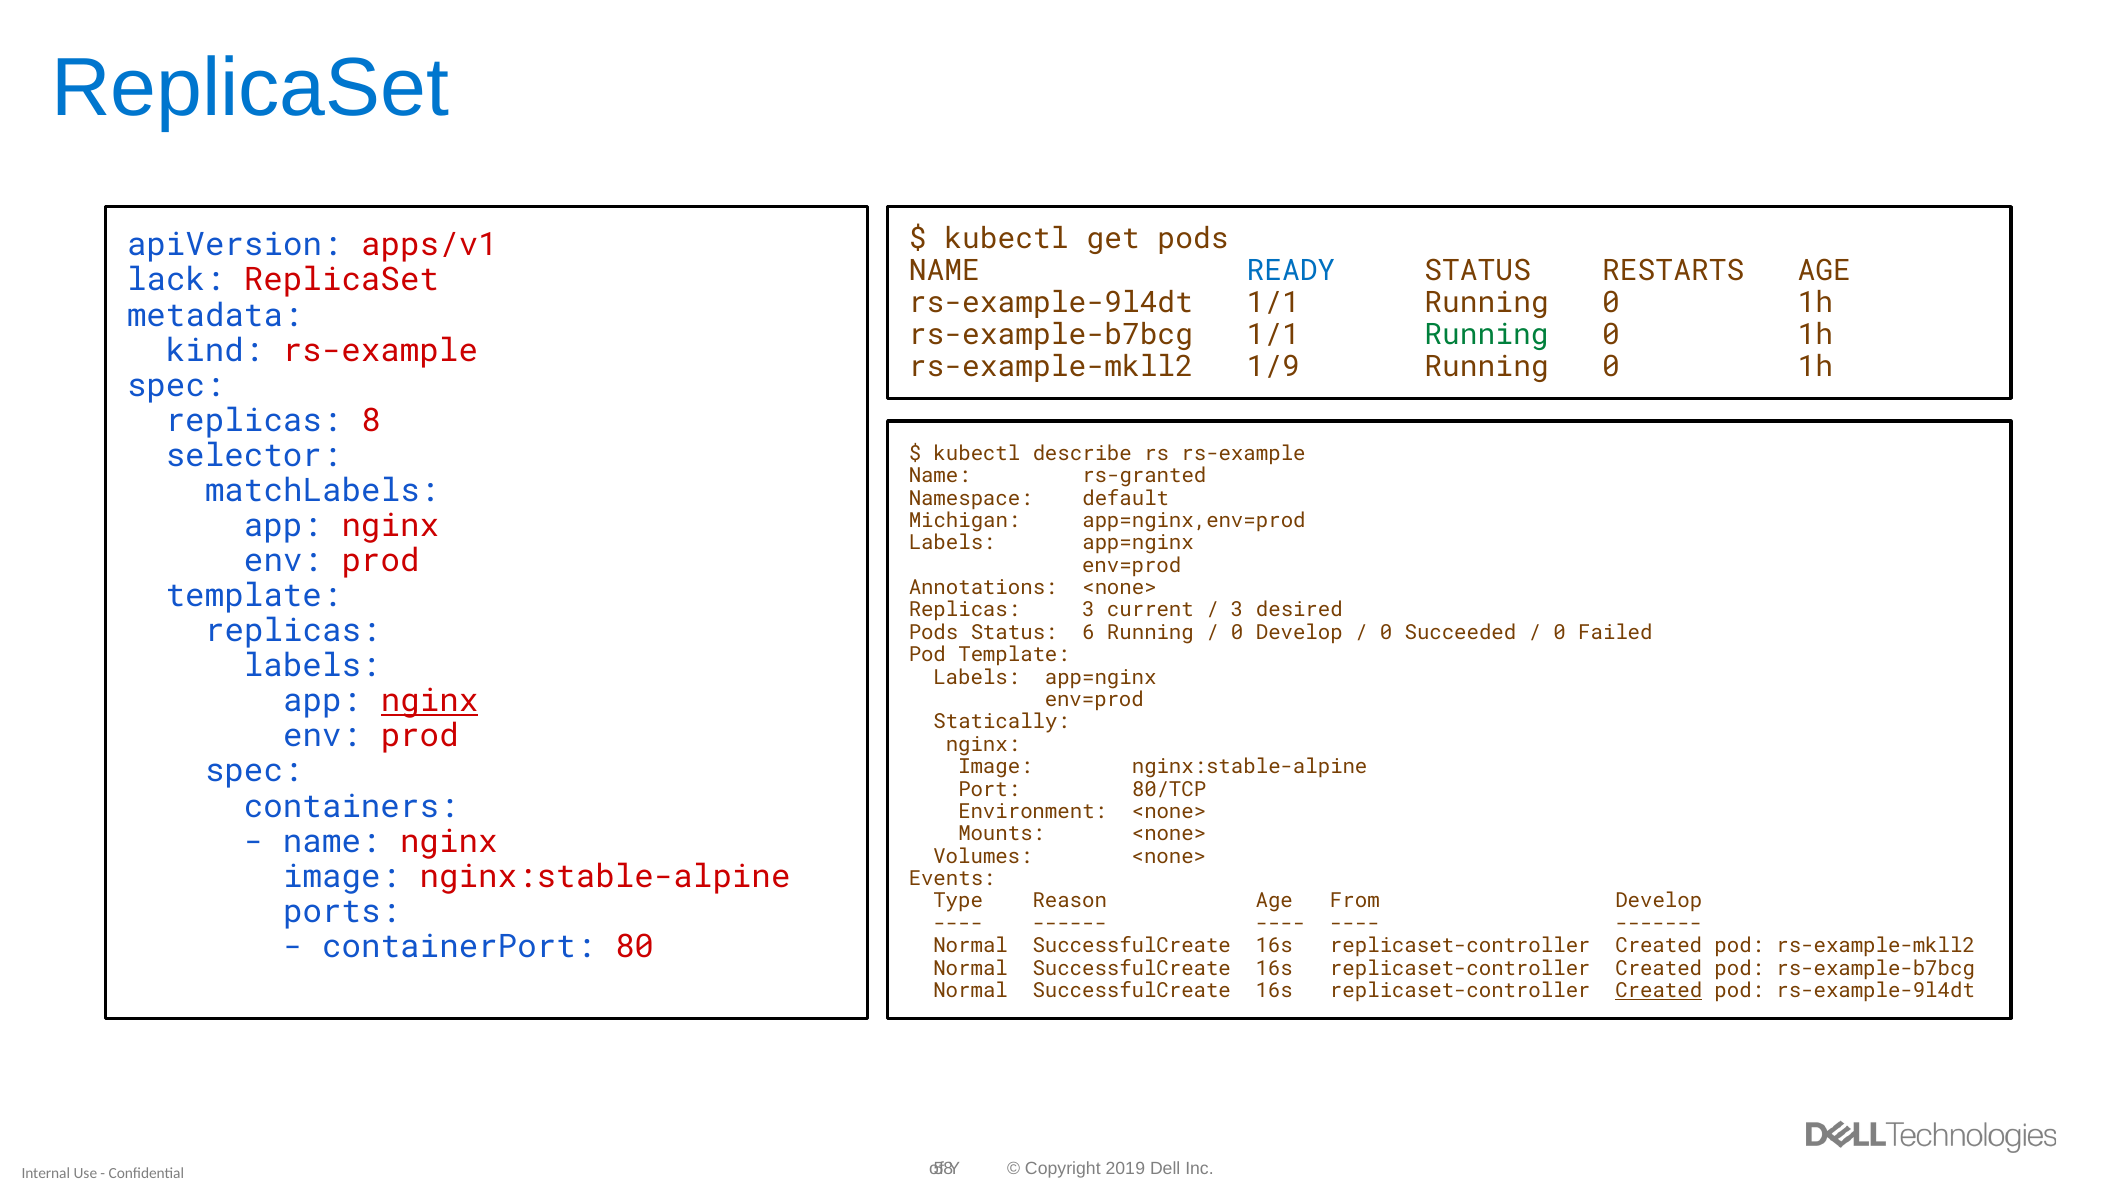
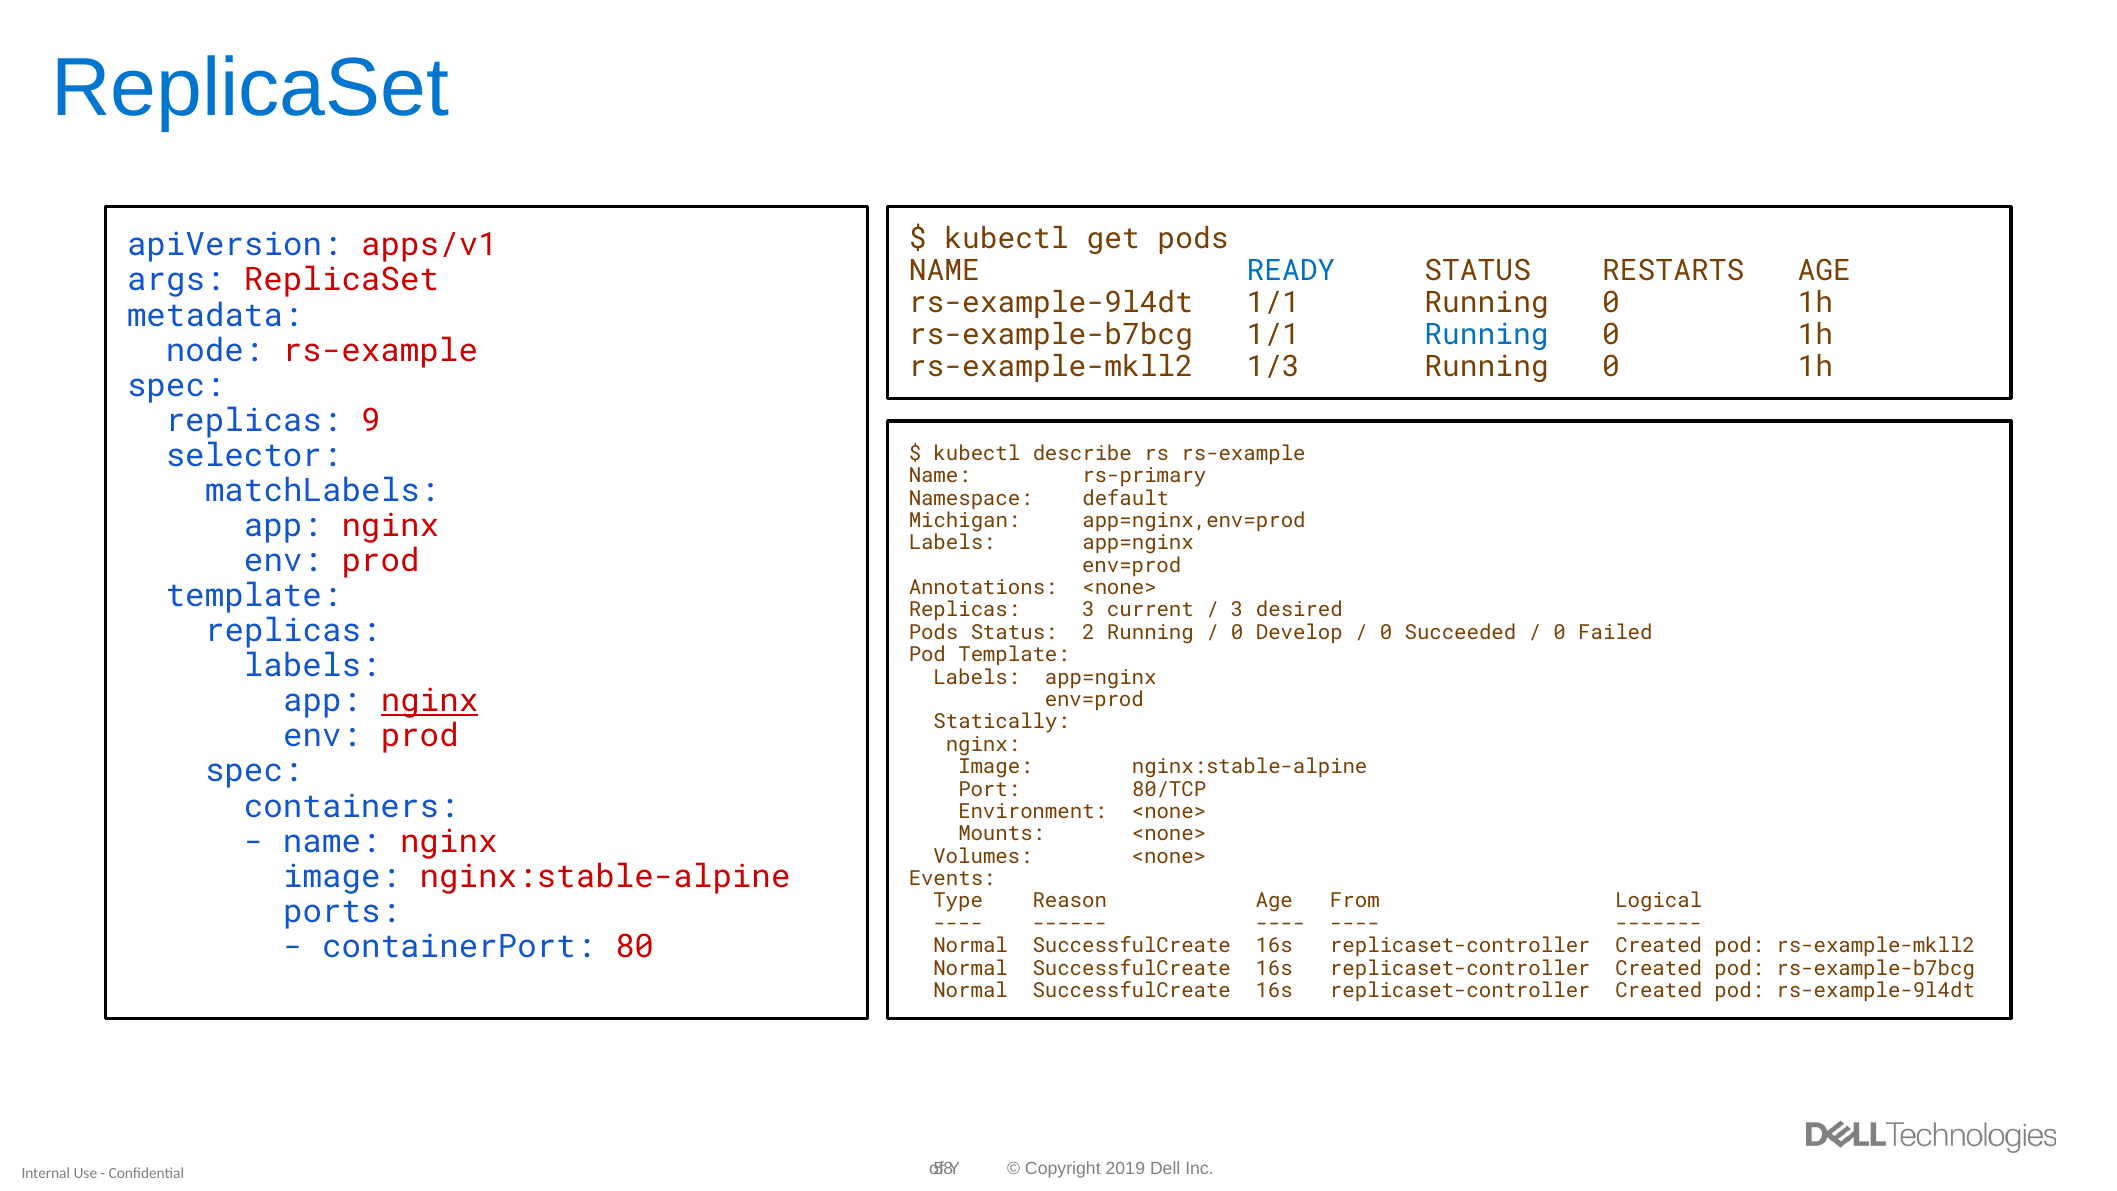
lack: lack -> args (176, 280)
Running colour: green -> blue (1487, 334)
kind: kind -> node (215, 350)
1/9: 1/9 -> 1/3 (1273, 366)
8: 8 -> 9 (371, 420)
rs-granted: rs-granted -> rs-primary (1144, 476)
6: 6 -> 2 (1089, 632)
From Develop: Develop -> Logical (1659, 901)
Created underline: present -> none (1659, 990)
